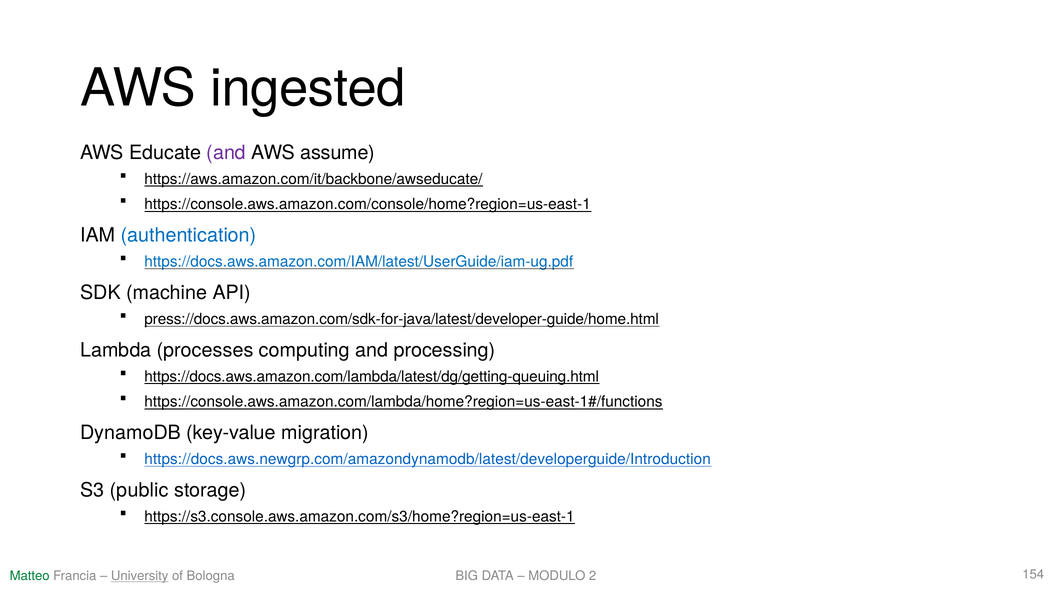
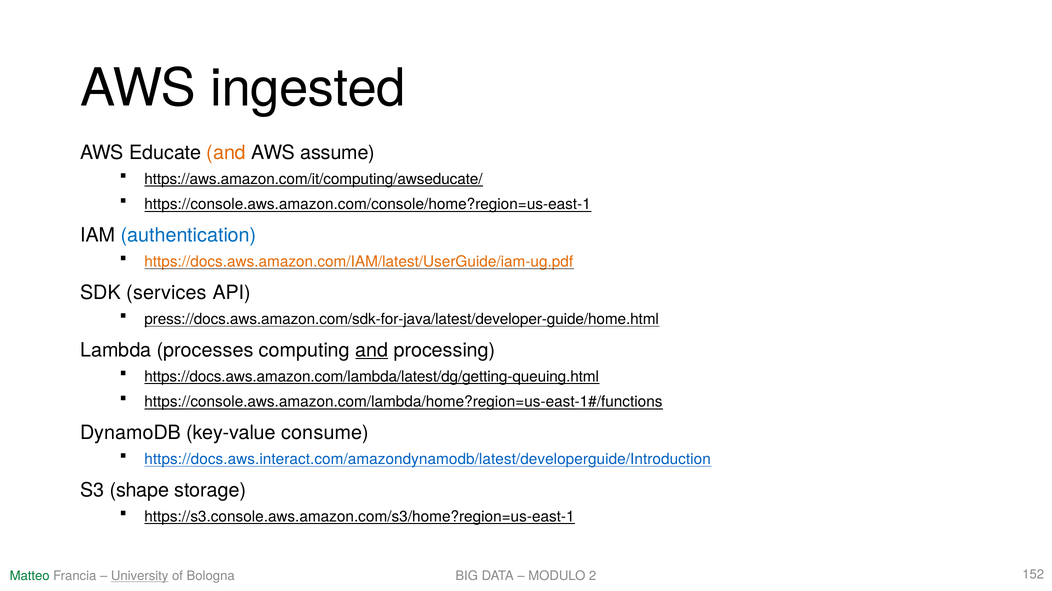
and colour: purple -> orange (226, 153)
https://aws.amazon.com/it/backbone/awseducate/: https://aws.amazon.com/it/backbone/awseducate/ -> https://aws.amazon.com/it/computing/awseducate/ (313, 179)
https://docs.aws.amazon.com/IAM/latest/UserGuide/iam-ug.pdf colour: blue -> orange (359, 262)
machine: machine -> services (167, 293)
and underline: none -> present (372, 350)
migration: migration -> consume (325, 433)
https://docs.aws.newgrp.com/amazondynamodb/latest/developerguide/Introduction: https://docs.aws.newgrp.com/amazondynamodb/latest/developerguide/Introduction -> https://docs.aws.interact.com/amazondynamodb/latest/developerguide/Introduction (428, 460)
public: public -> shape (139, 491)
154: 154 -> 152 (1033, 575)
